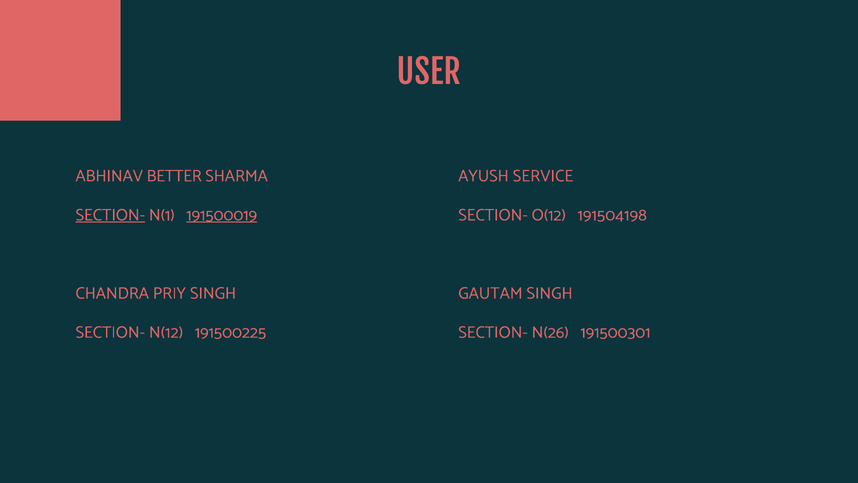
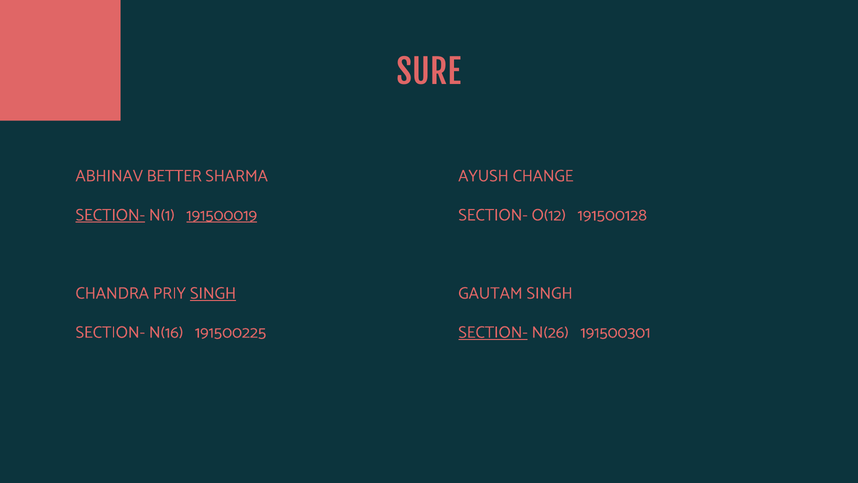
USER: USER -> SURE (429, 73)
SERVICE: SERVICE -> CHANGE (543, 176)
191504198: 191504198 -> 191500128 (612, 215)
SINGH underline: none -> present (213, 293)
N(12: N(12 -> N(16 (166, 332)
SECTION- underline: none -> present (493, 332)
